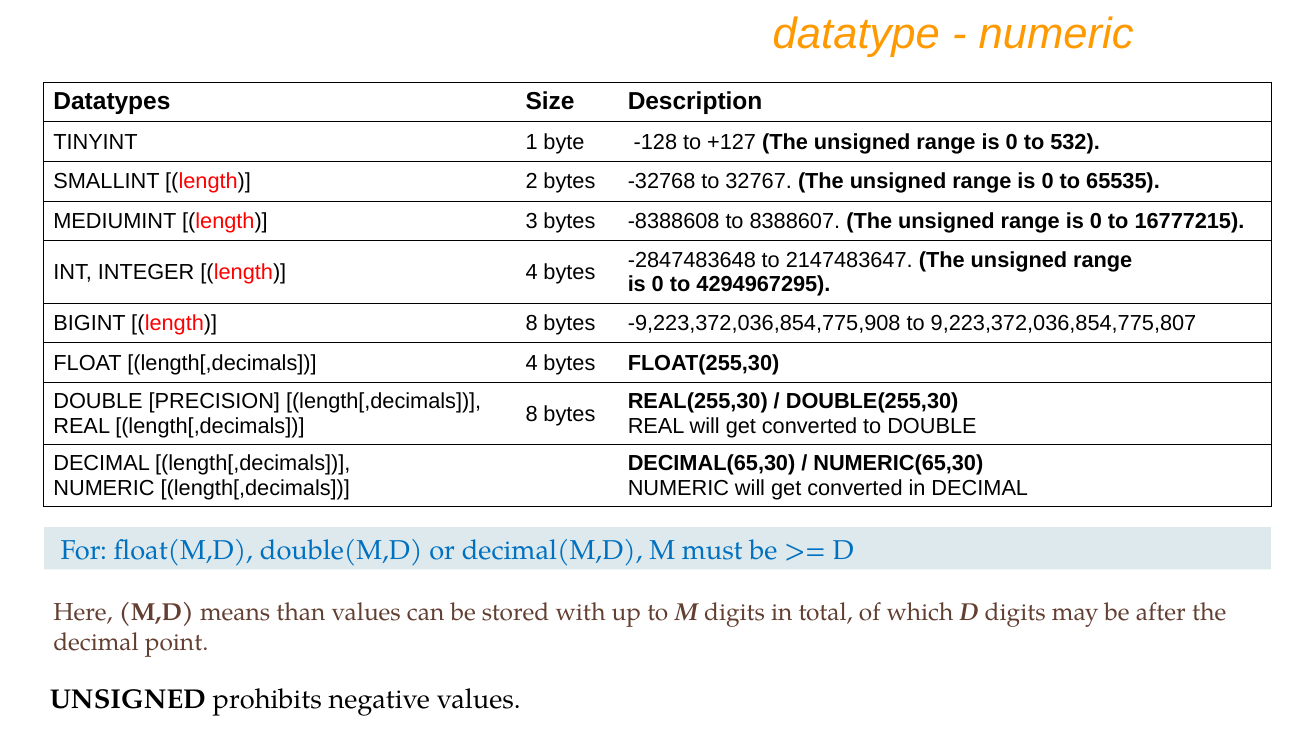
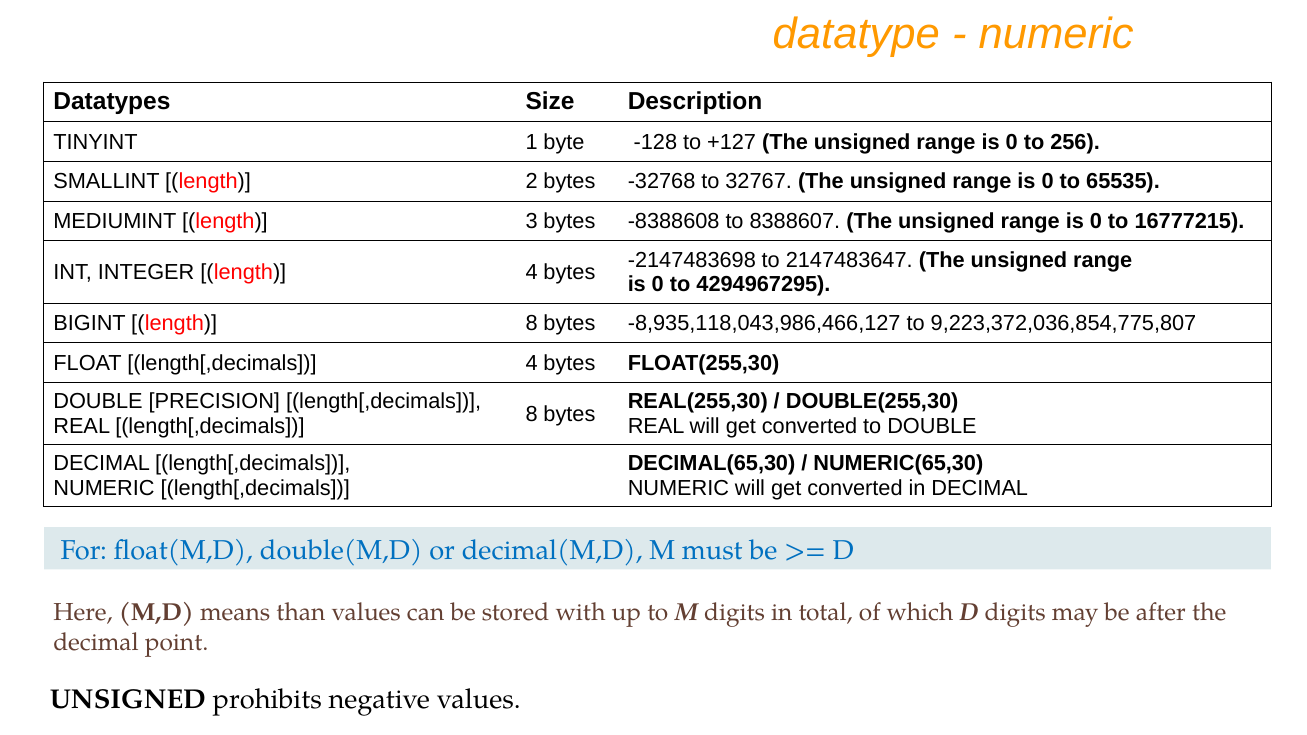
532: 532 -> 256 (1075, 142)
-2847483648: -2847483648 -> -2147483698 (692, 260)
-9,223,372,036,854,775,908: -9,223,372,036,854,775,908 -> -8,935,118,043,986,466,127 (764, 323)
